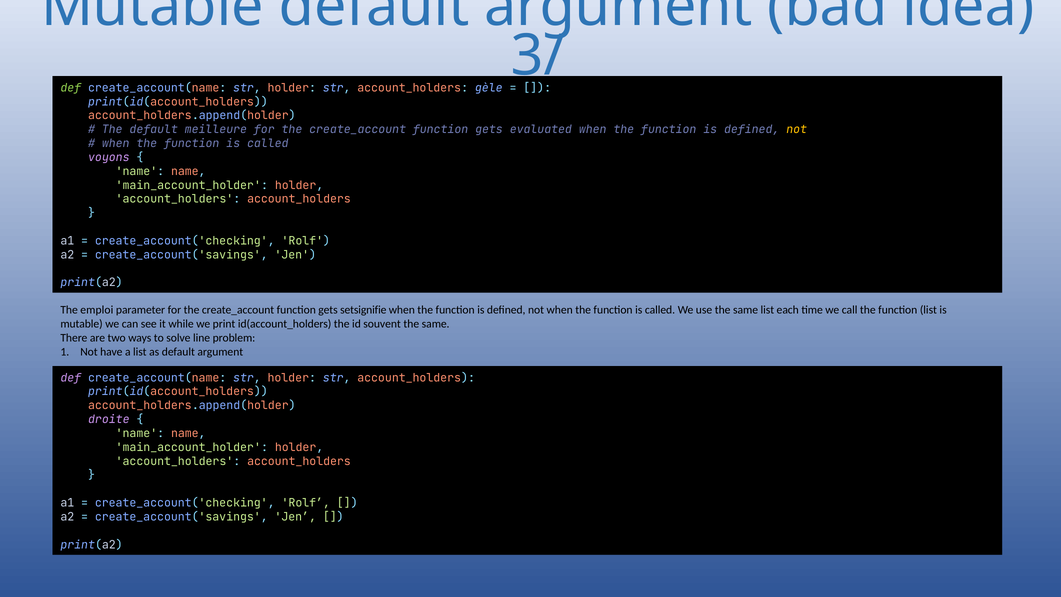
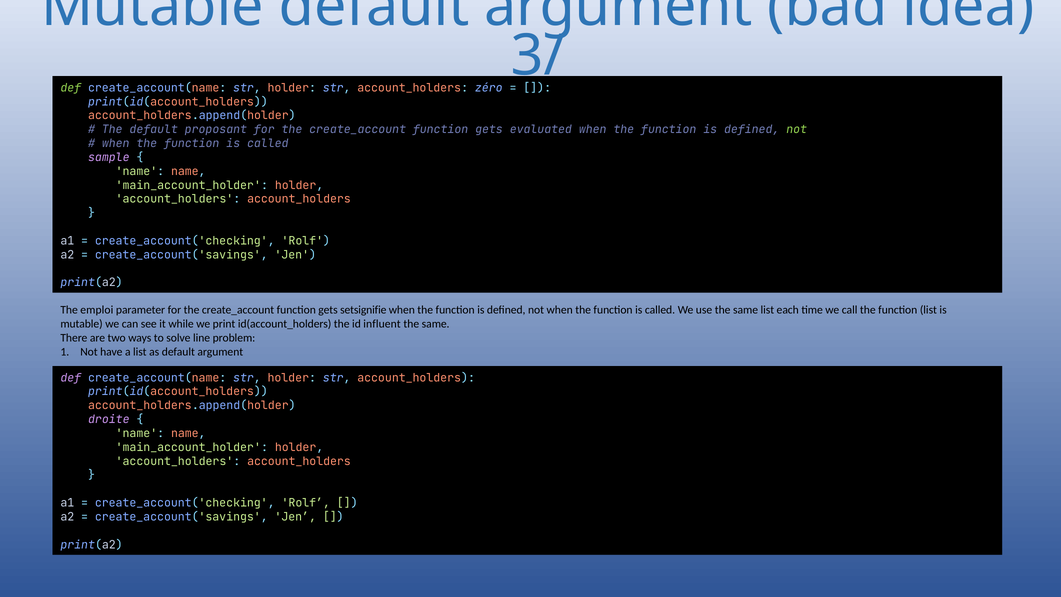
gèle: gèle -> zéro (489, 88)
meilleure: meilleure -> proposant (216, 130)
not colour: yellow -> light green (797, 130)
voyons: voyons -> sample (109, 157)
souvent: souvent -> influent (382, 324)
